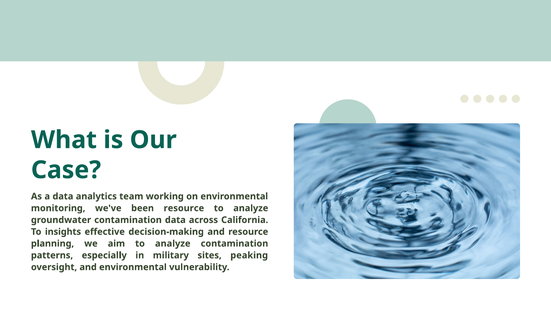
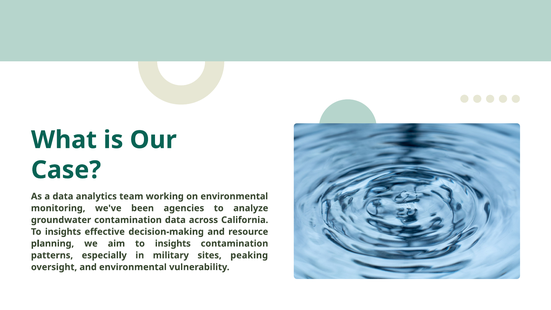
been resource: resource -> agencies (184, 208)
aim to analyze: analyze -> insights (173, 243)
